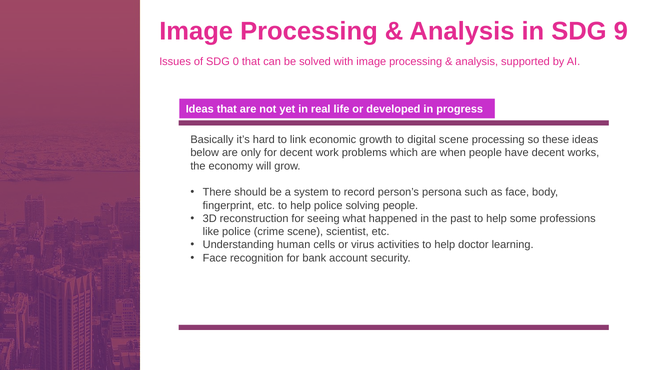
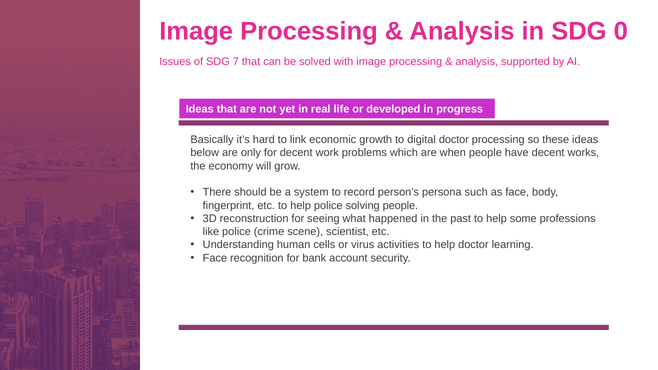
9: 9 -> 0 (621, 31)
0: 0 -> 7 (236, 61)
digital scene: scene -> doctor (454, 140)
